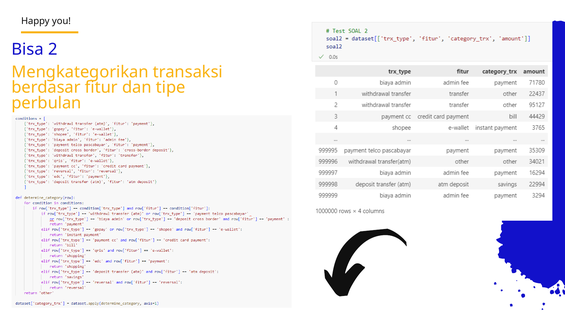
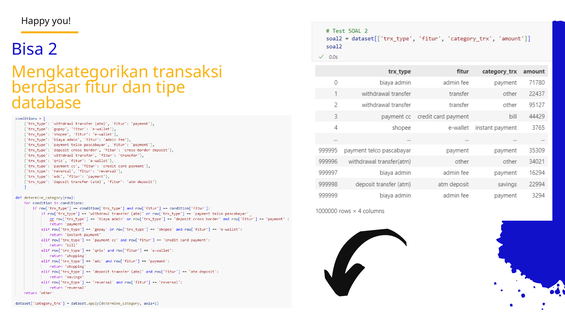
perbulan: perbulan -> database (47, 103)
